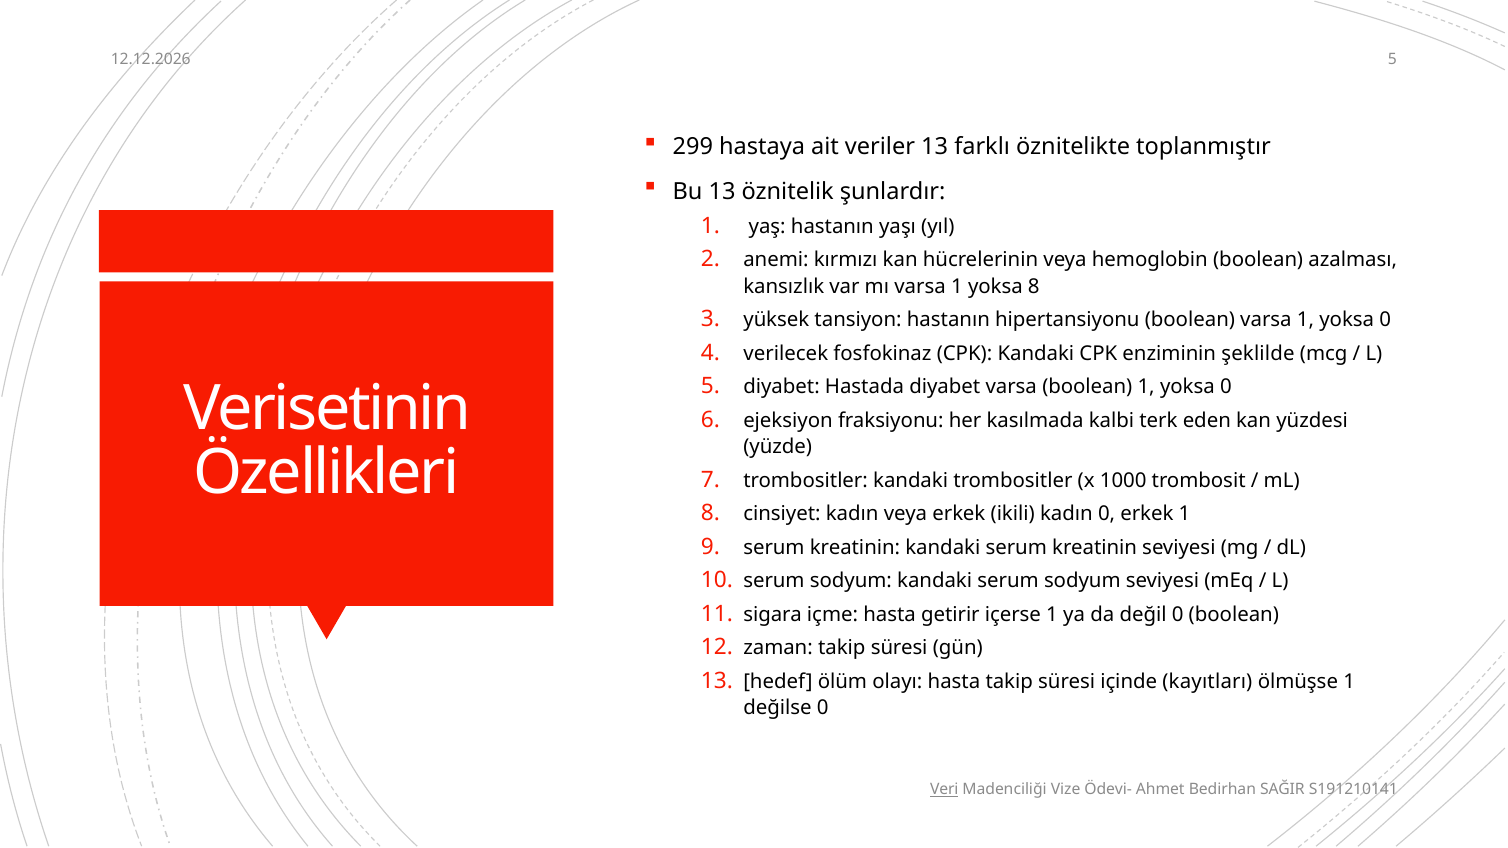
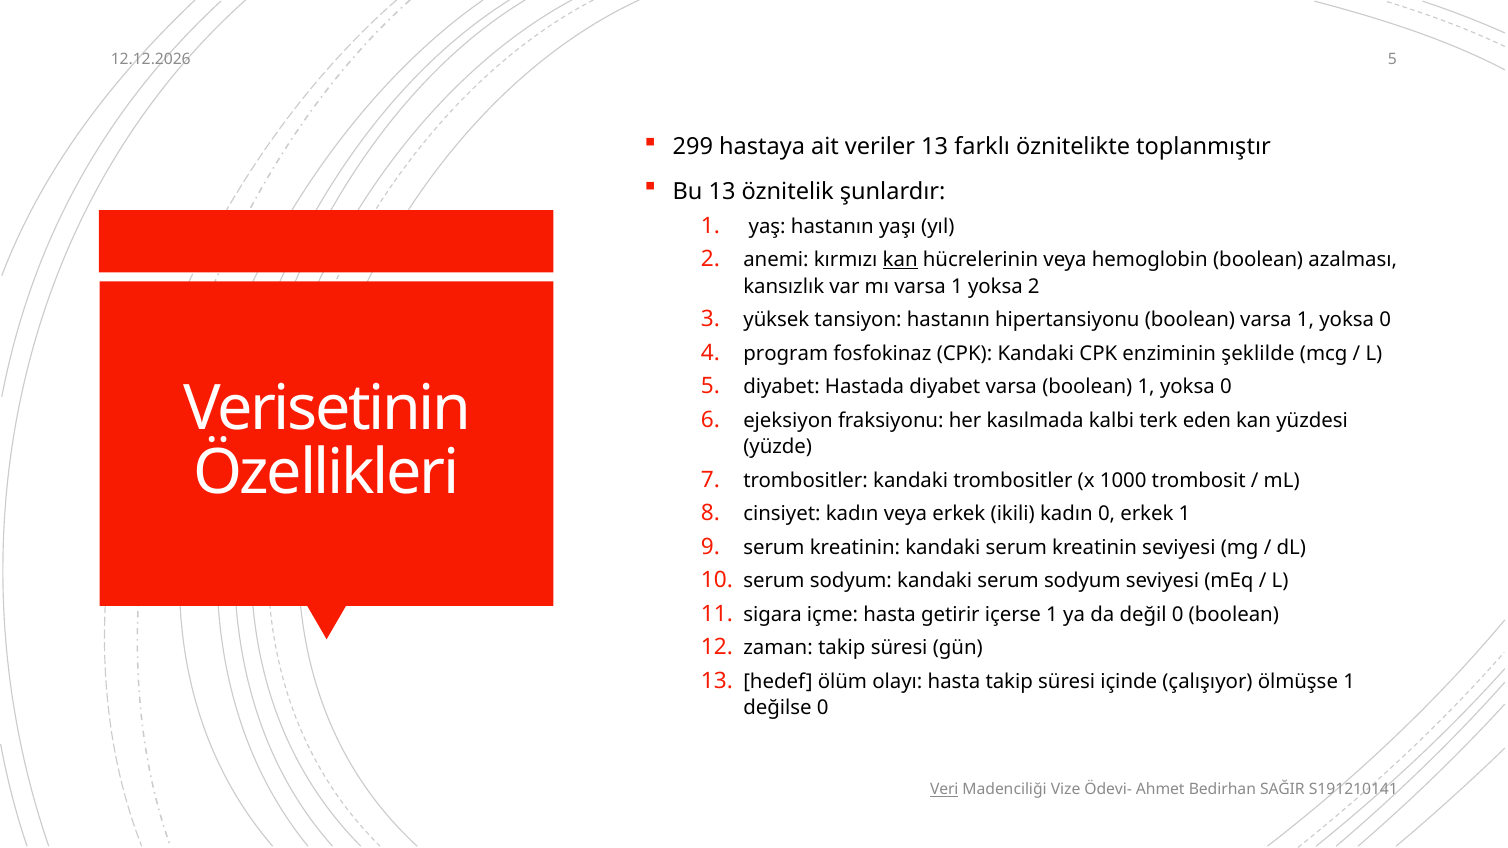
kan underline: none -> present (900, 260)
yoksa 8: 8 -> 2 (1034, 287)
verilecek: verilecek -> program (786, 354)
kayıtları: kayıtları -> çalışıyor (1207, 682)
